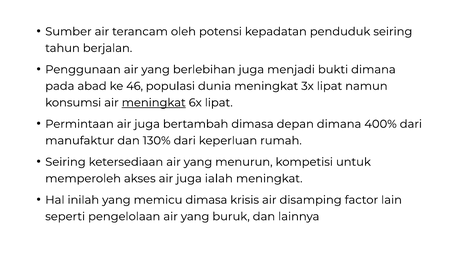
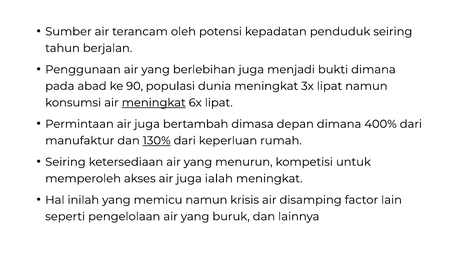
46: 46 -> 90 (135, 86)
130% underline: none -> present (157, 141)
memicu dimasa: dimasa -> namun (206, 200)
